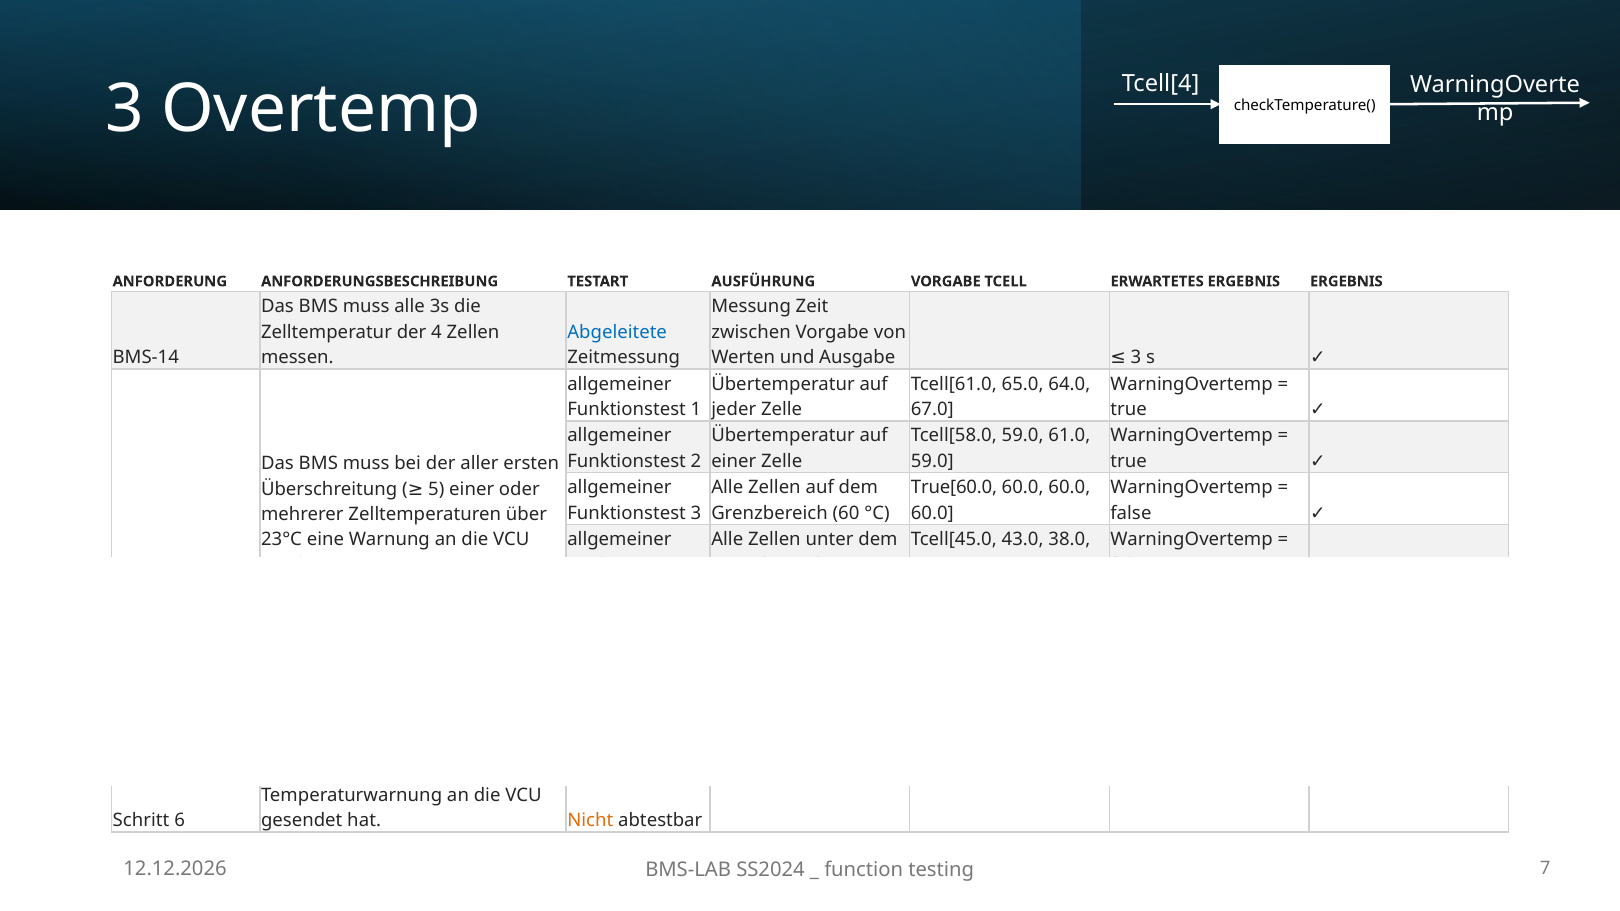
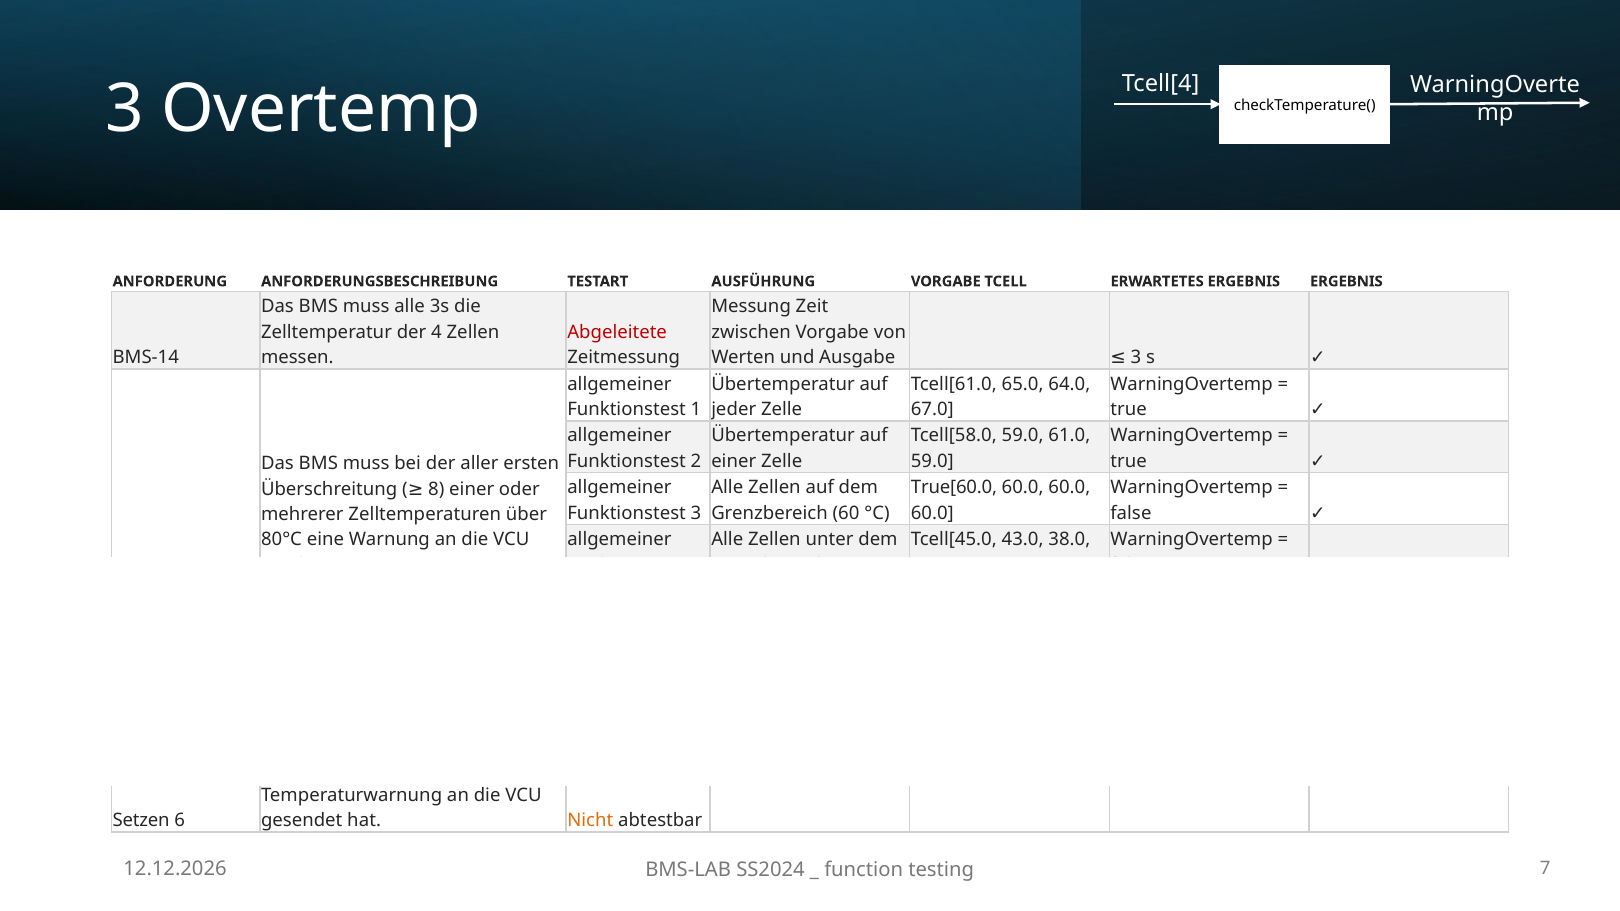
Abgeleitete colour: blue -> red (617, 332)
5: 5 -> 8 (436, 489)
23°C: 23°C -> 80°C (282, 540)
Schritt: Schritt -> Setzen (141, 821)
